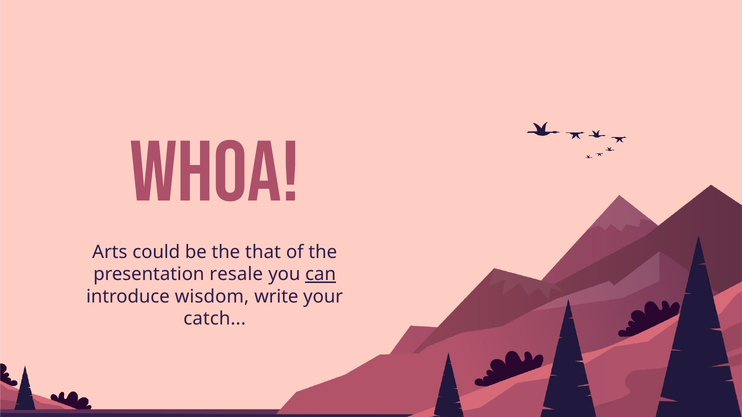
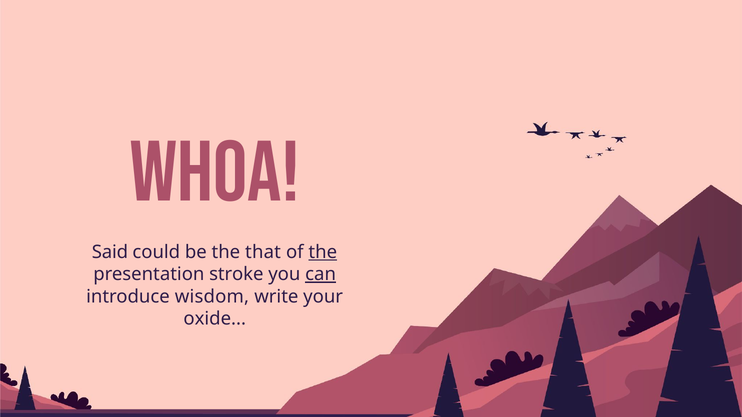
Arts: Arts -> Said (110, 252)
the underline: none -> present (323, 252)
resale: resale -> stroke (236, 274)
catch: catch -> oxide (215, 319)
